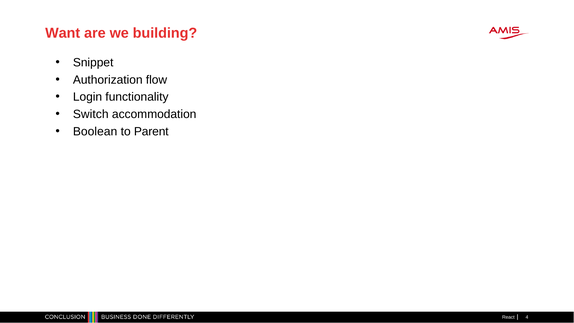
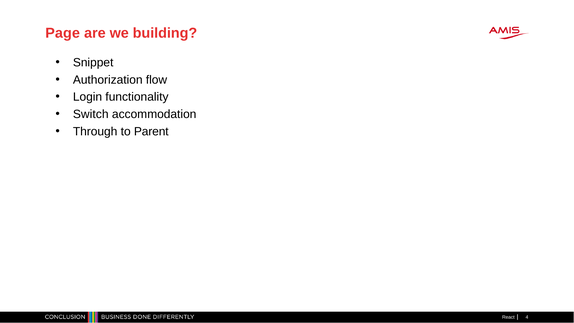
Want: Want -> Page (63, 33)
Boolean: Boolean -> Through (95, 131)
